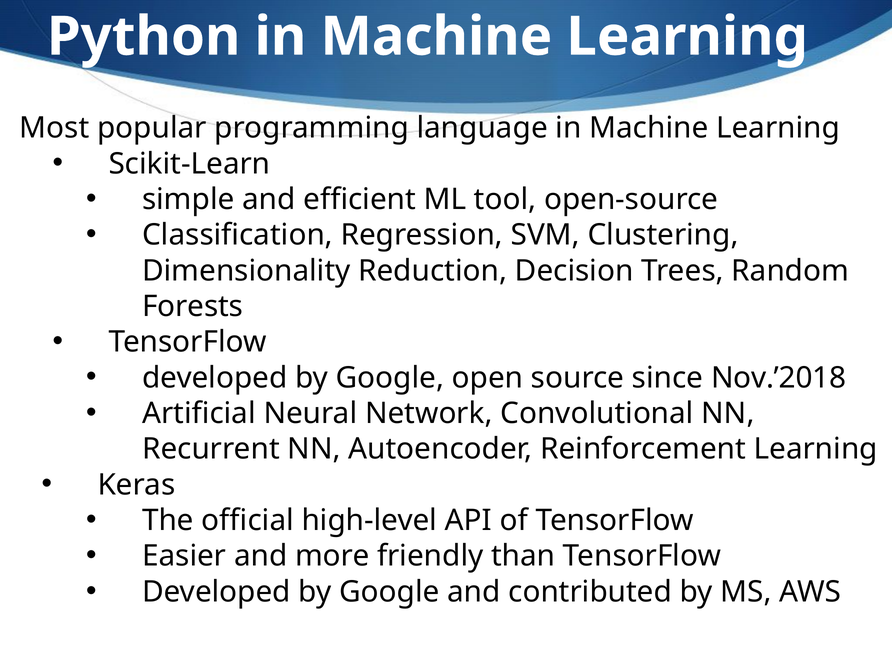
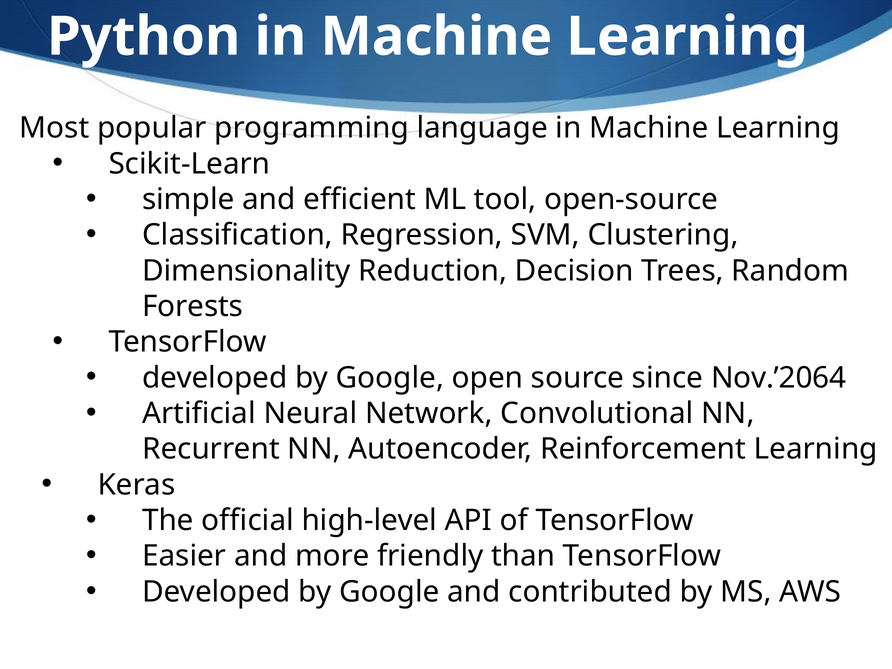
Nov.’2018: Nov.’2018 -> Nov.’2064 (779, 378)
